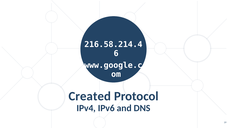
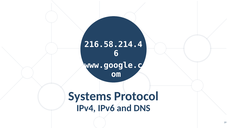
Created: Created -> Systems (90, 96)
